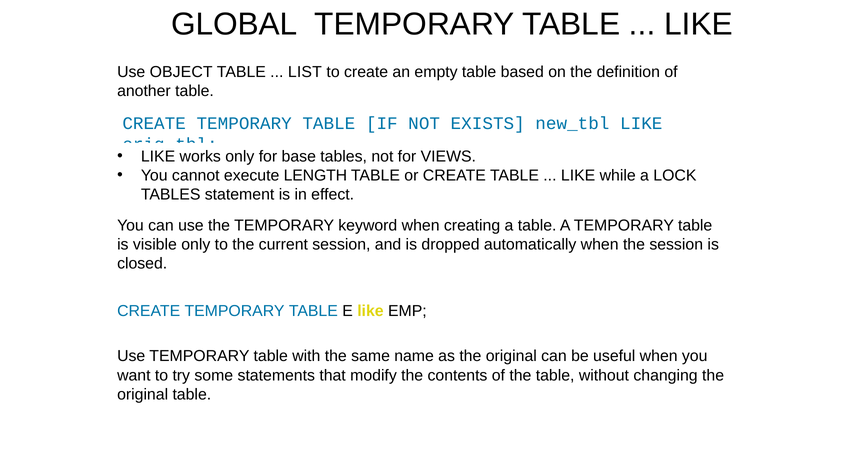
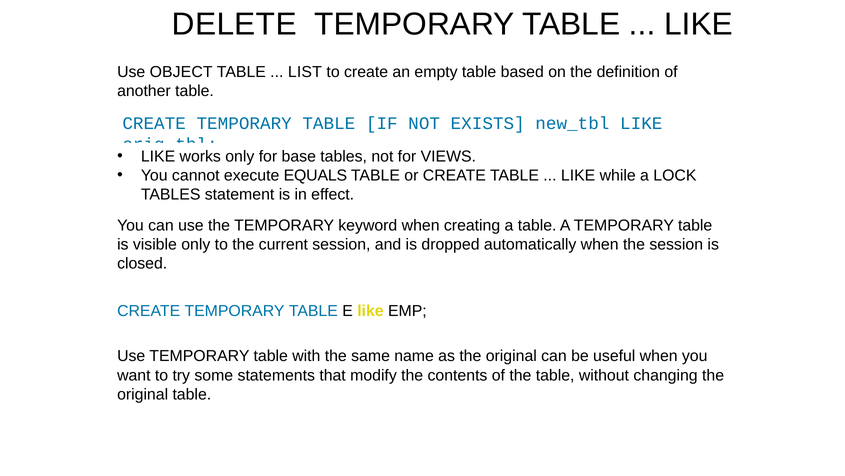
GLOBAL: GLOBAL -> DELETE (234, 24)
LENGTH: LENGTH -> EQUALS (315, 175)
